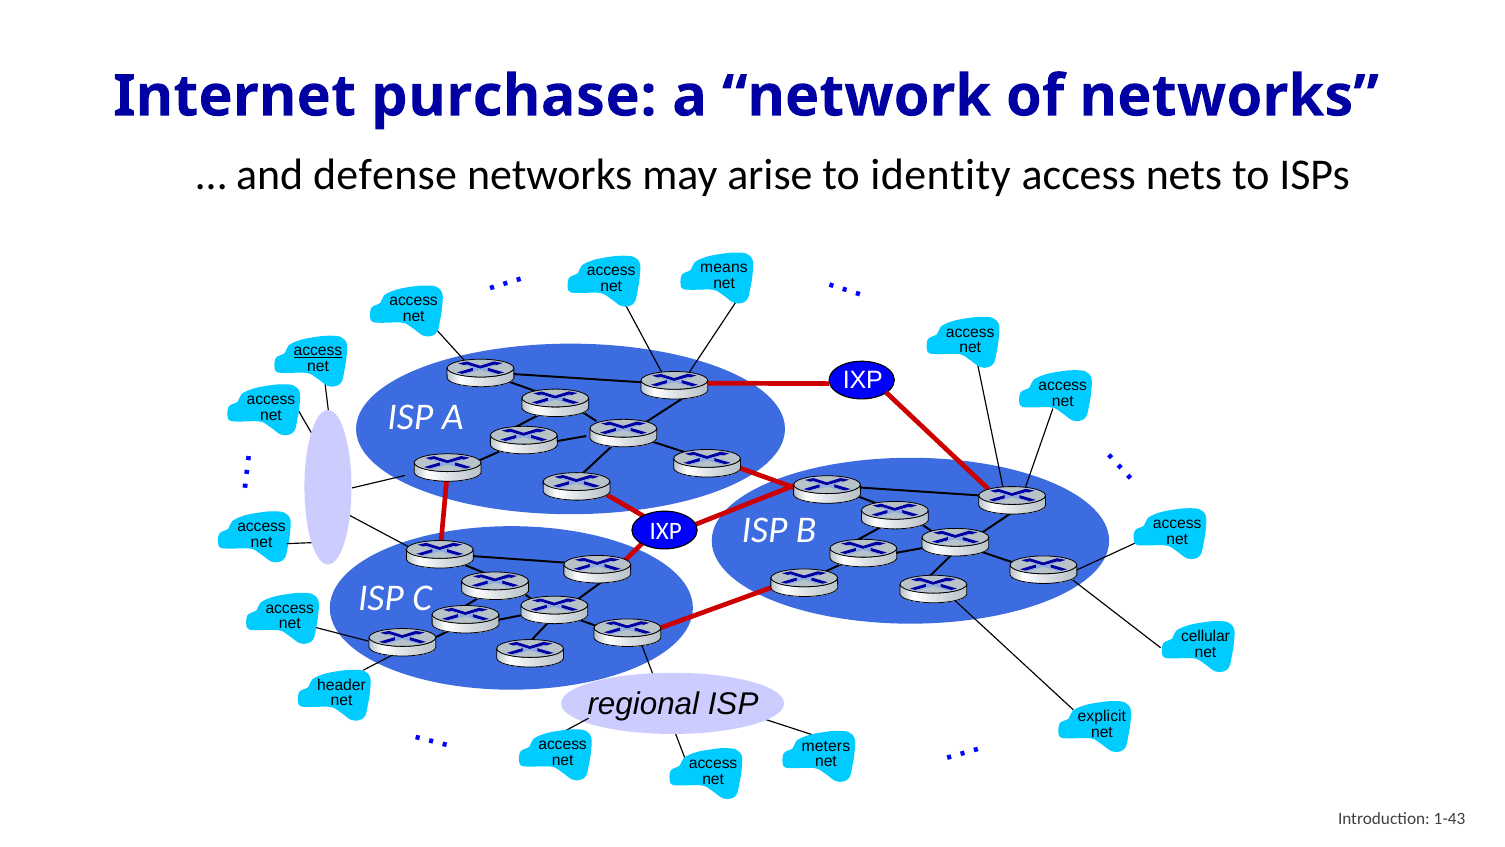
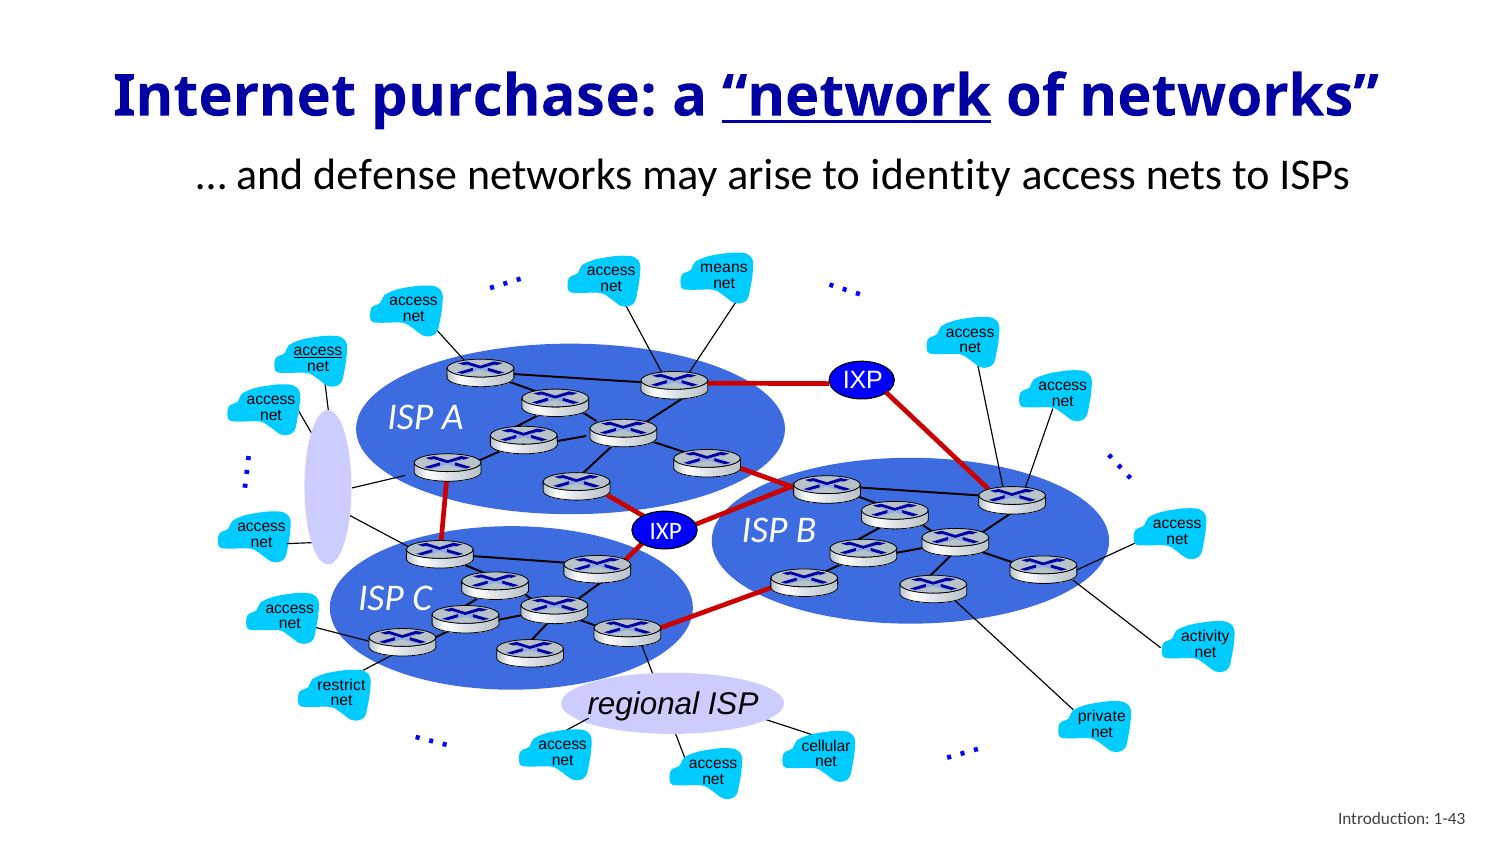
network underline: none -> present (856, 96)
cellular: cellular -> activity (1205, 636)
header: header -> restrict (341, 684)
explicit: explicit -> private (1102, 716)
meters: meters -> cellular (826, 746)
